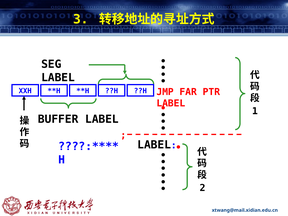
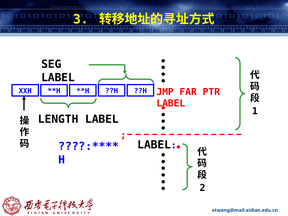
BUFFER: BUFFER -> LENGTH (58, 119)
